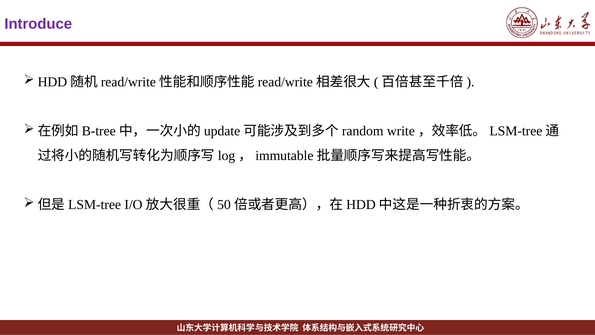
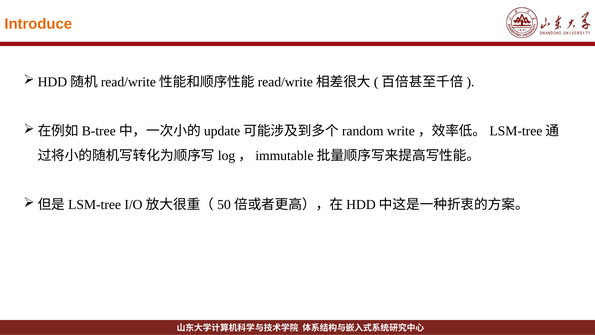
Introduce colour: purple -> orange (38, 24)
